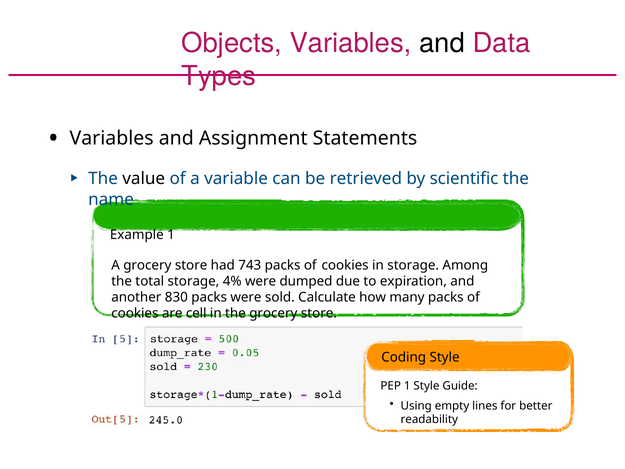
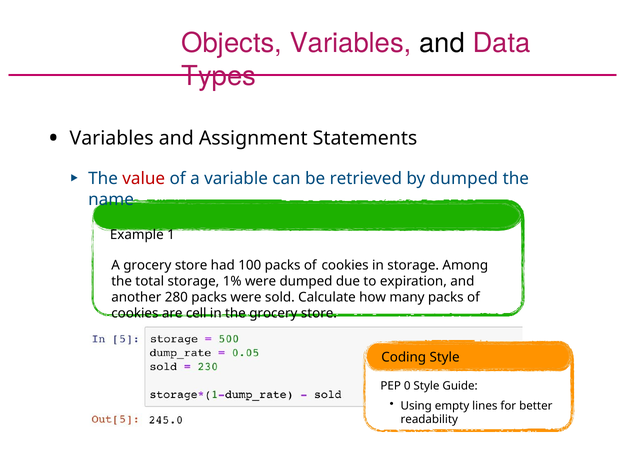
value colour: black -> red (144, 179)
by scientific: scientific -> dumped (464, 179)
743: 743 -> 100 (250, 265)
4%: 4% -> 1% (232, 281)
830: 830 -> 280 (176, 297)
PEP 1: 1 -> 0 (407, 386)
